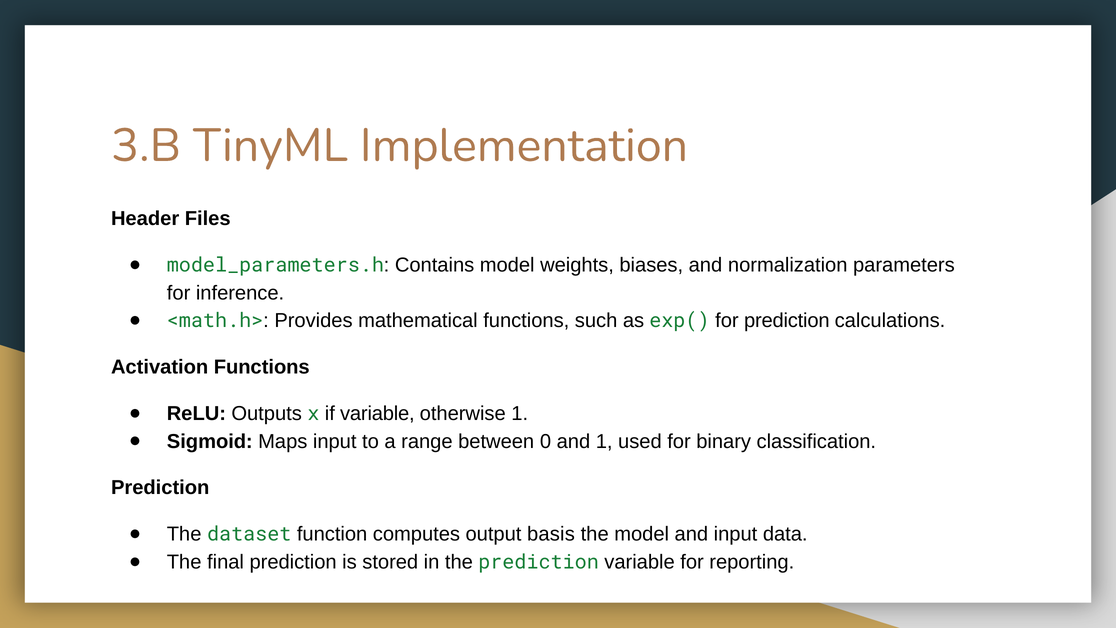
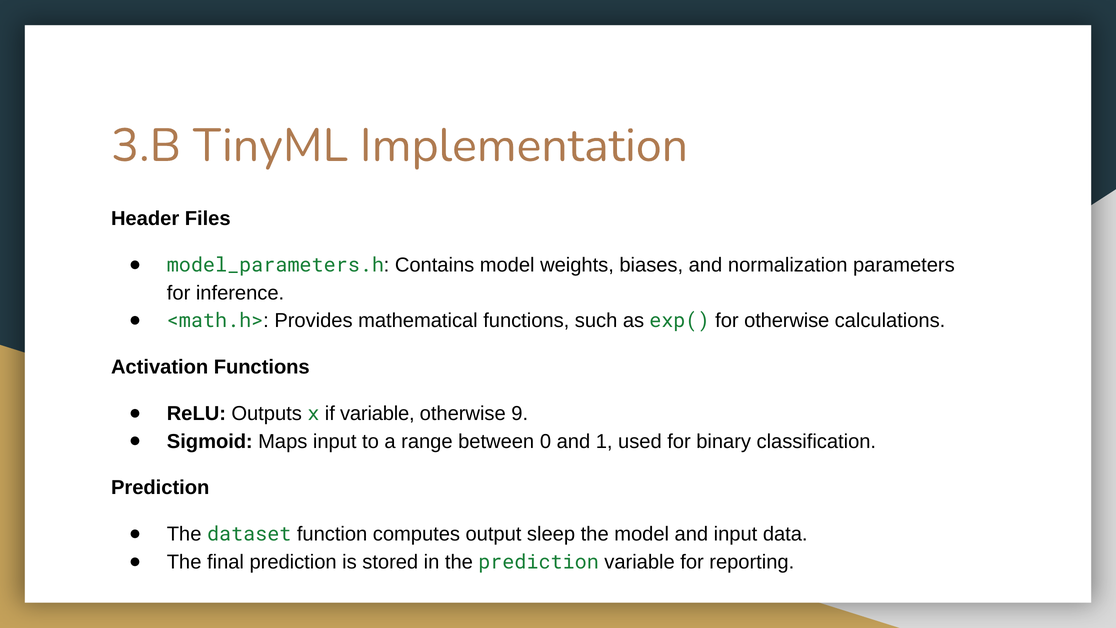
for prediction: prediction -> otherwise (787, 321)
otherwise 1: 1 -> 9 (520, 413)
basis: basis -> sleep (551, 534)
